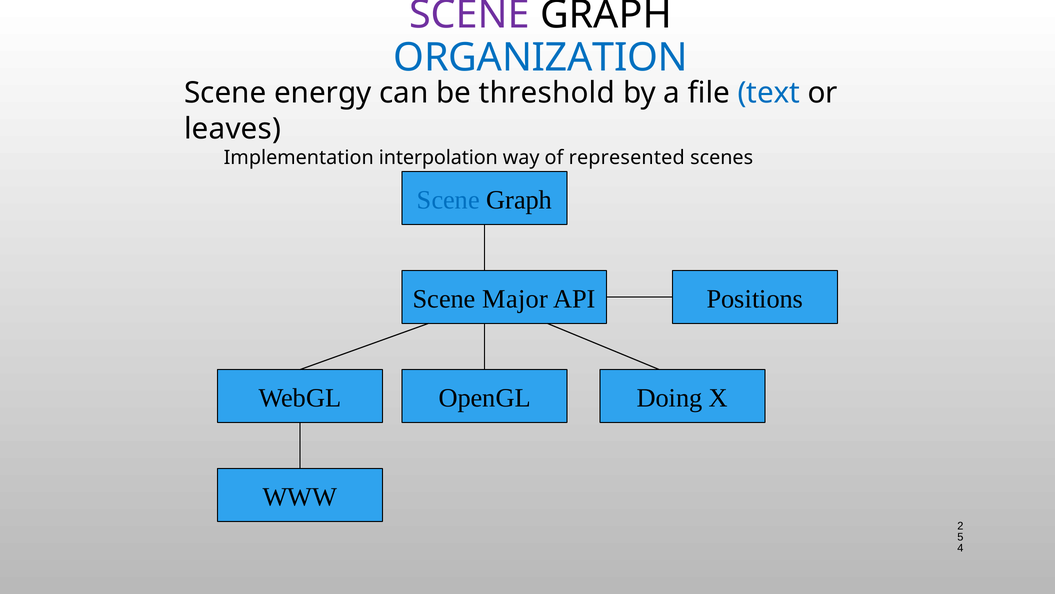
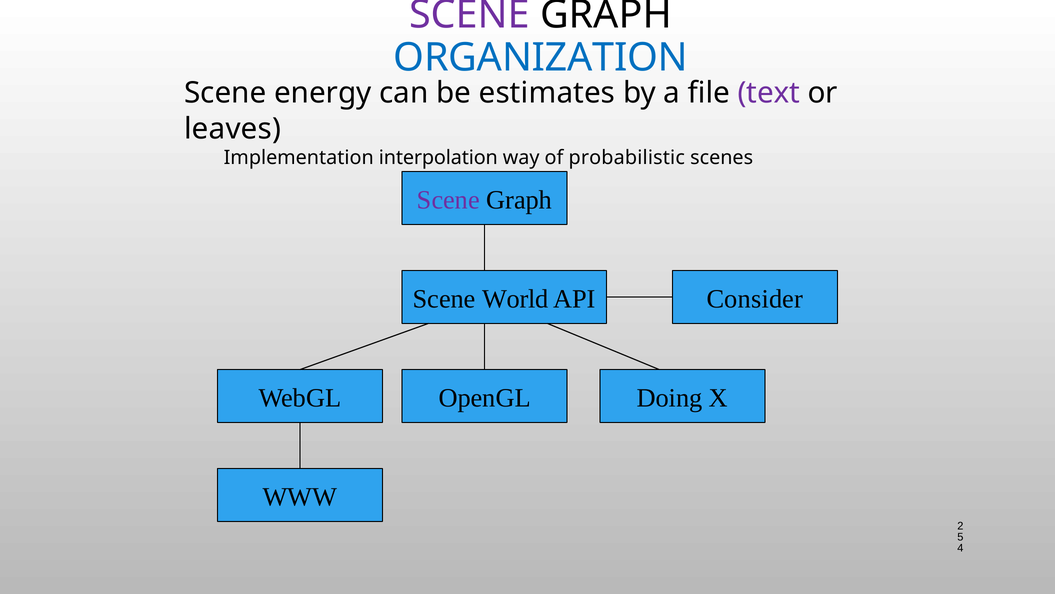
threshold: threshold -> estimates (547, 93)
text colour: blue -> purple (769, 93)
represented: represented -> probabilistic (627, 158)
Scene colour: blue -> purple (448, 200)
Major: Major -> World (515, 299)
Positions: Positions -> Consider (755, 299)
